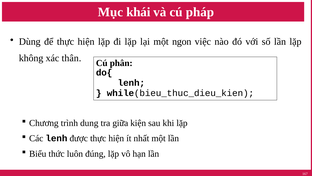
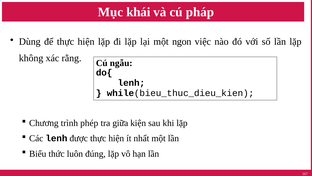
thân: thân -> rằng (72, 58)
phân: phân -> ngẫu (121, 63)
dung: dung -> phép (89, 123)
